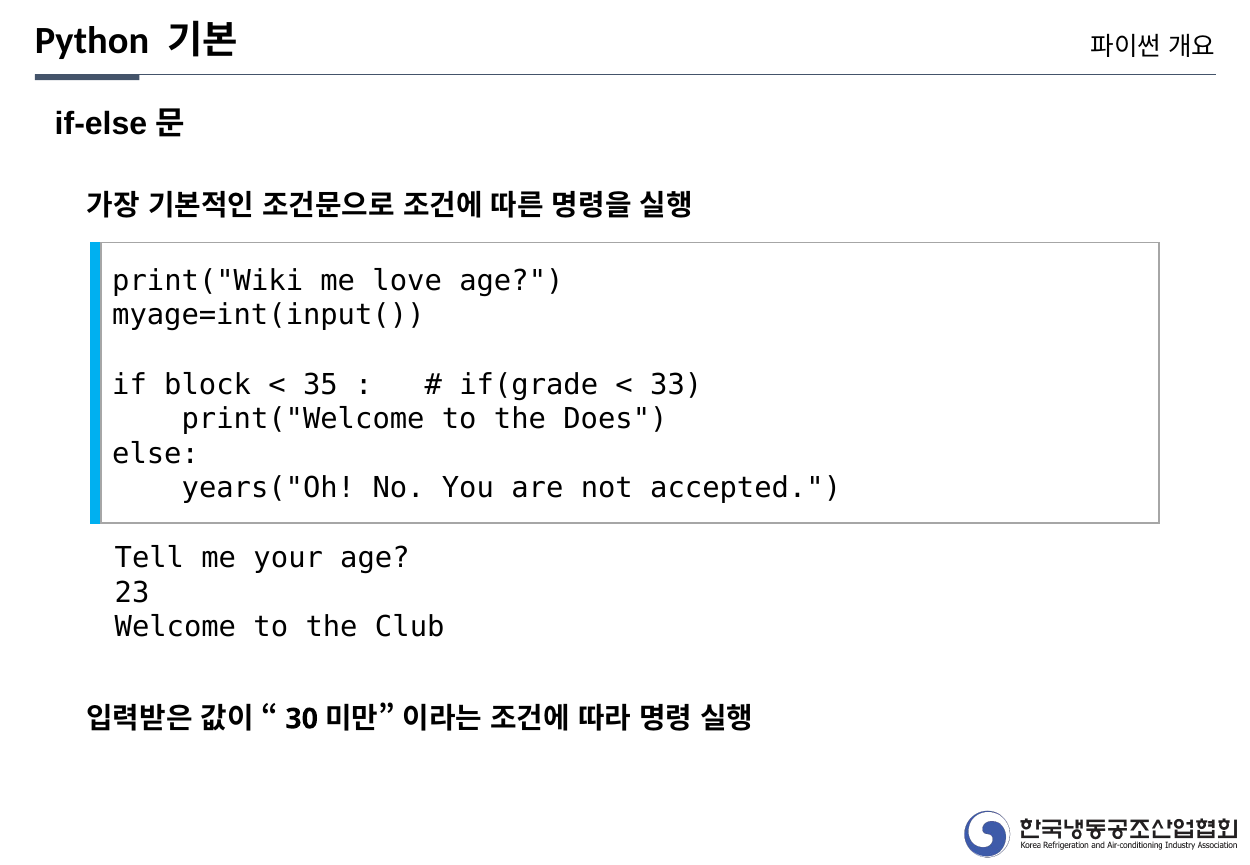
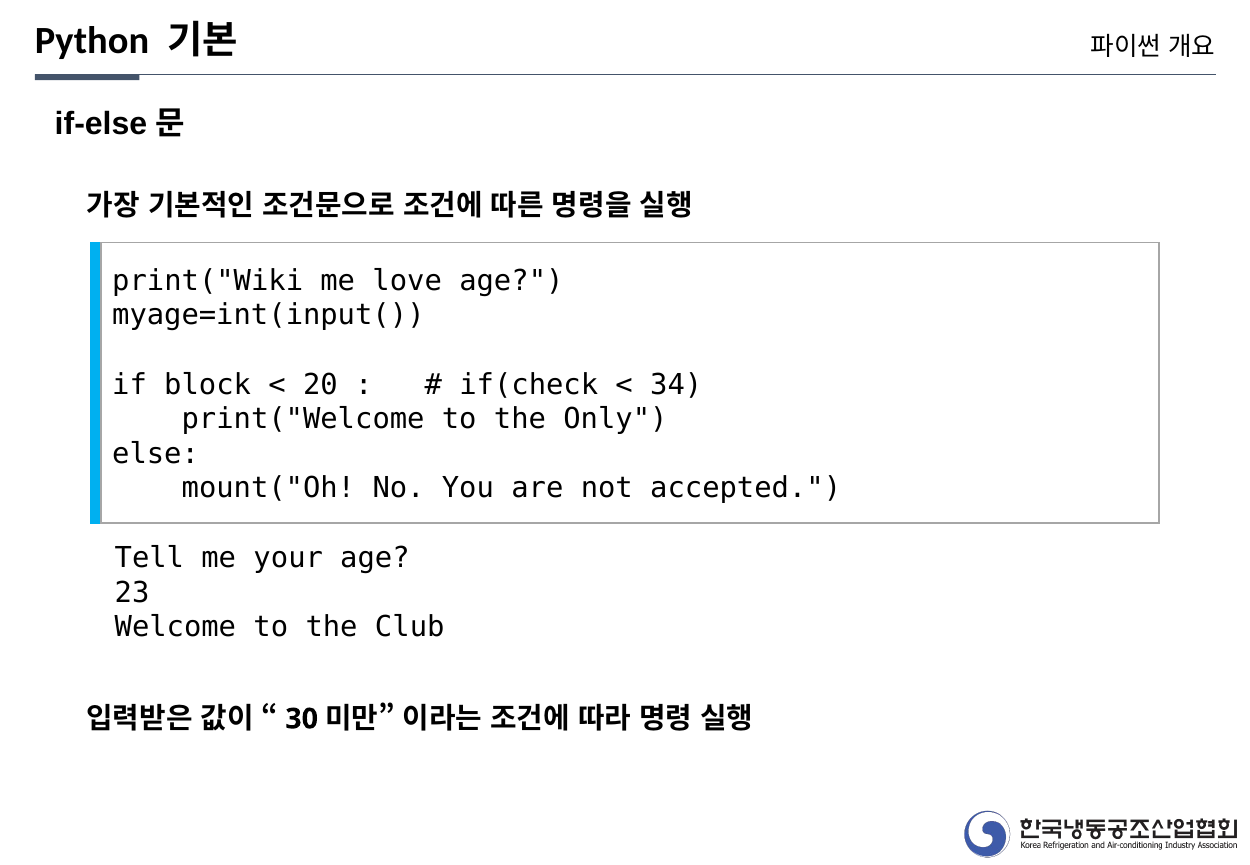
35: 35 -> 20 (320, 385)
if(grade: if(grade -> if(check (529, 385)
33: 33 -> 34 (676, 385)
Does: Does -> Only (615, 419)
years("Oh: years("Oh -> mount("Oh (268, 489)
